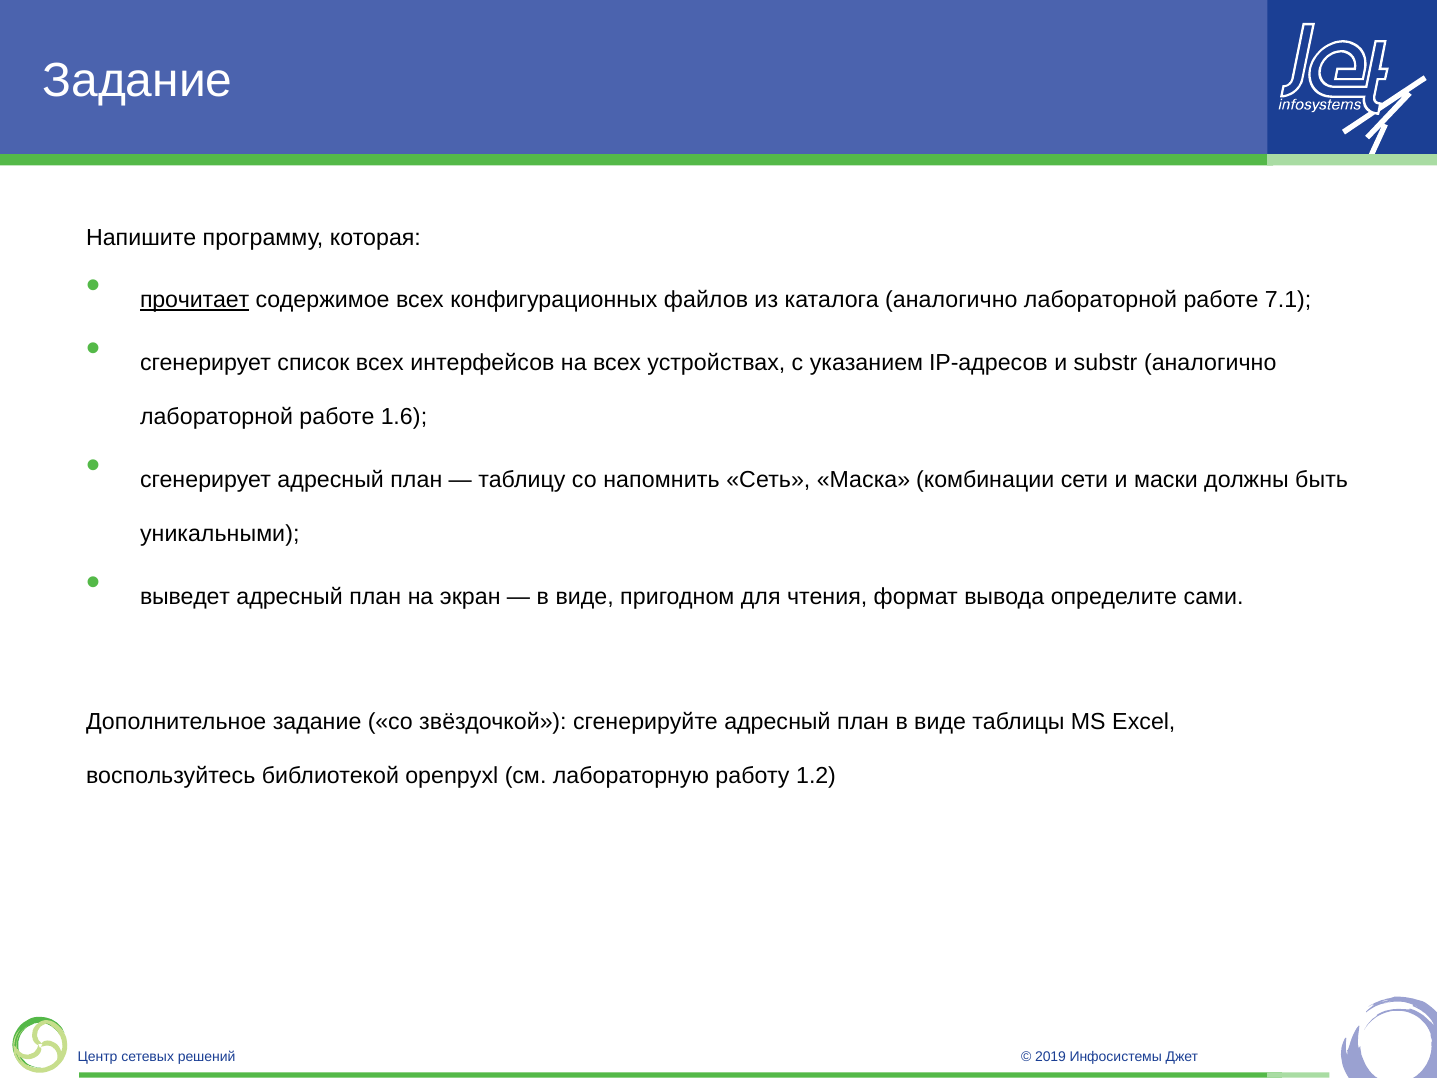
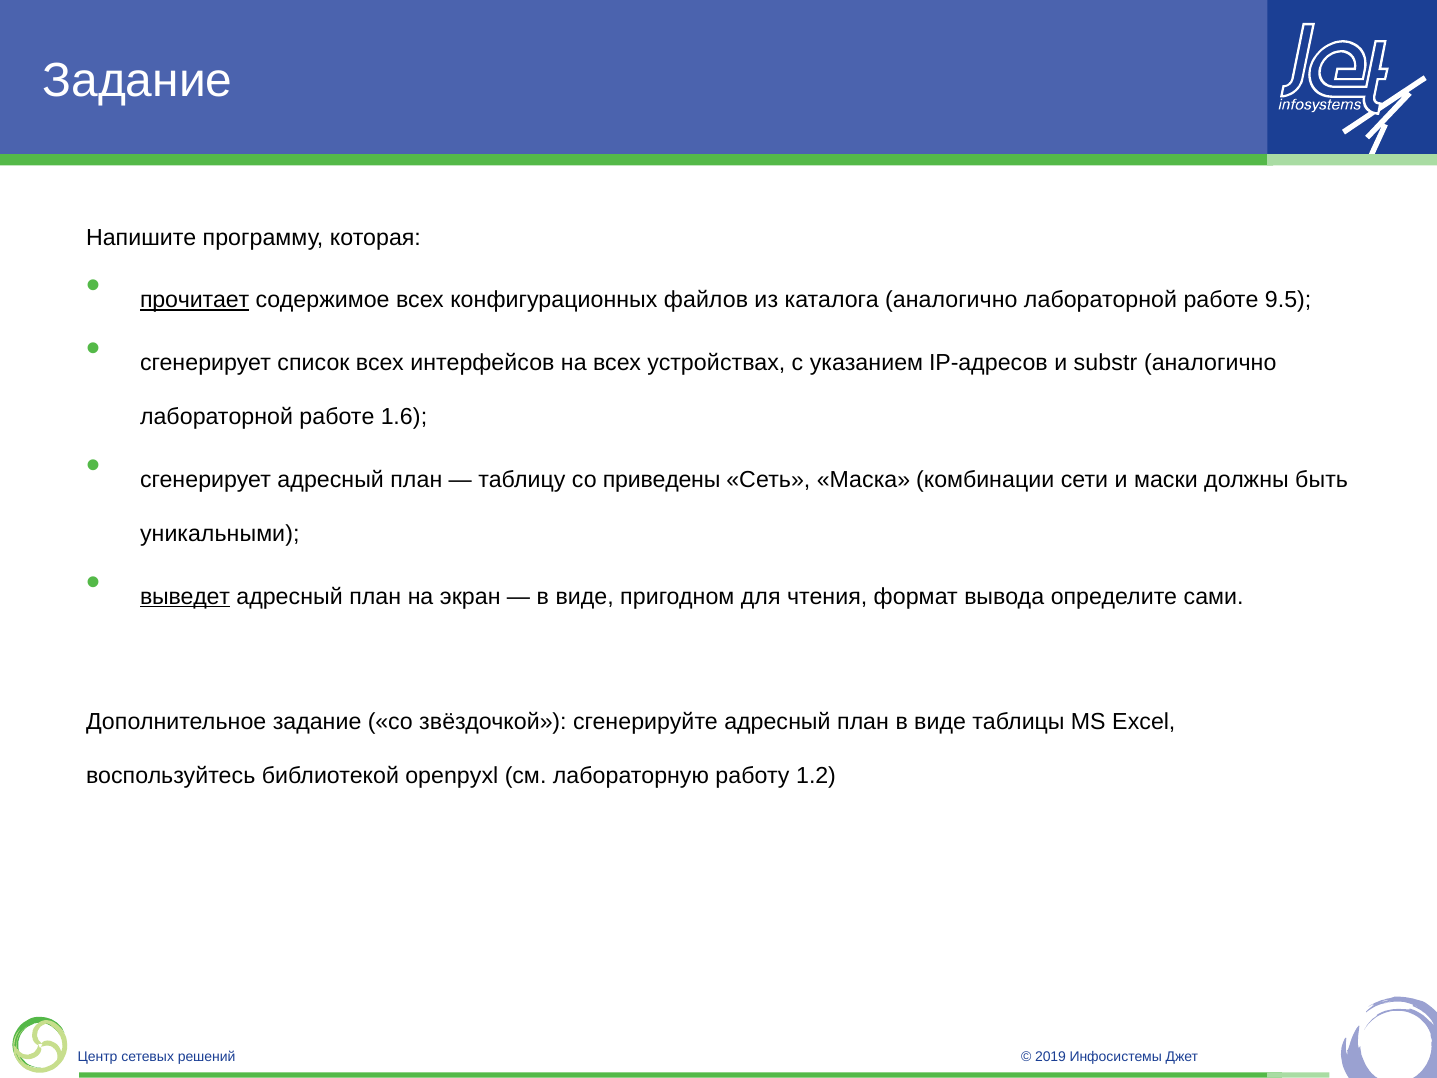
7.1: 7.1 -> 9.5 (1288, 300)
напомнить: напомнить -> приведены (662, 479)
выведет underline: none -> present (185, 596)
